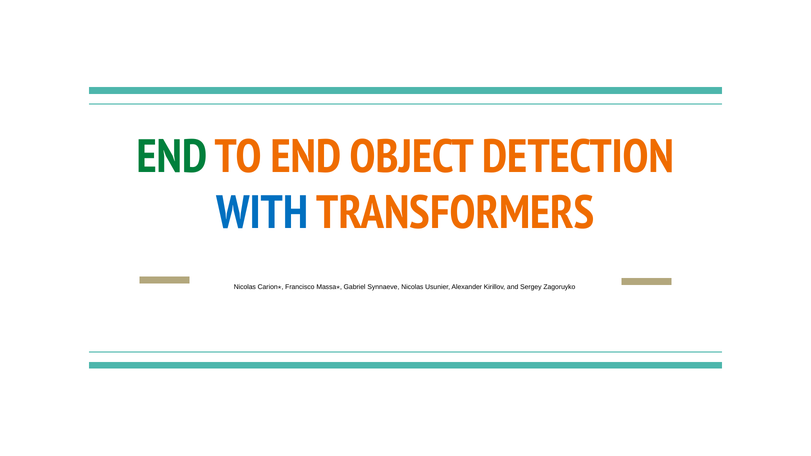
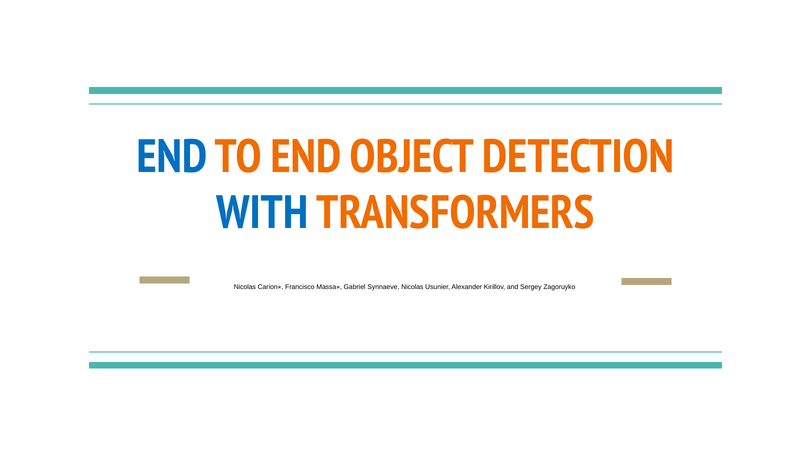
END colour: green -> blue (172, 157)
